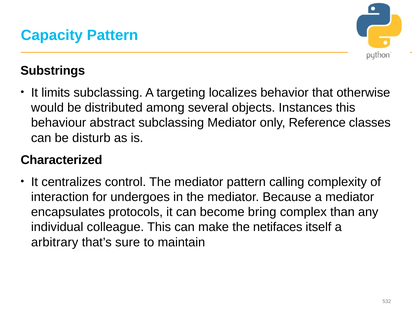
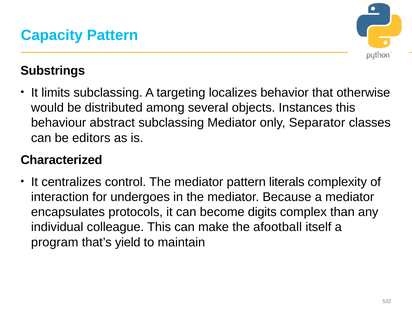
Reference: Reference -> Separator (317, 123)
disturb: disturb -> editors (91, 138)
calling: calling -> literals (287, 182)
bring: bring -> digits (262, 212)
netifaces: netifaces -> afootball (278, 227)
arbitrary: arbitrary -> program (55, 242)
sure: sure -> yield (128, 242)
